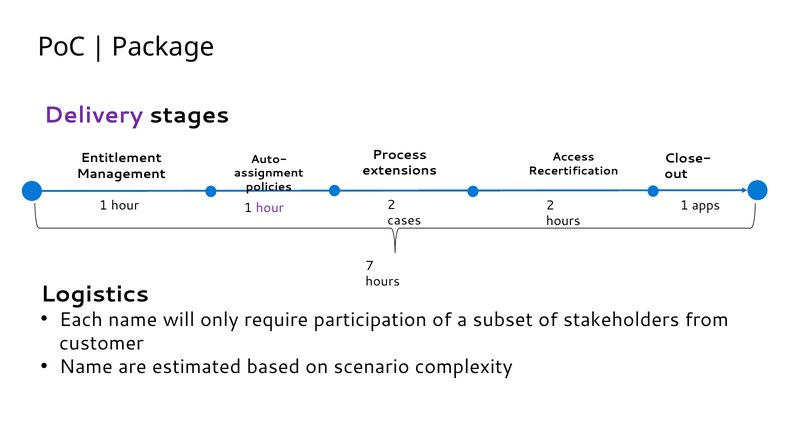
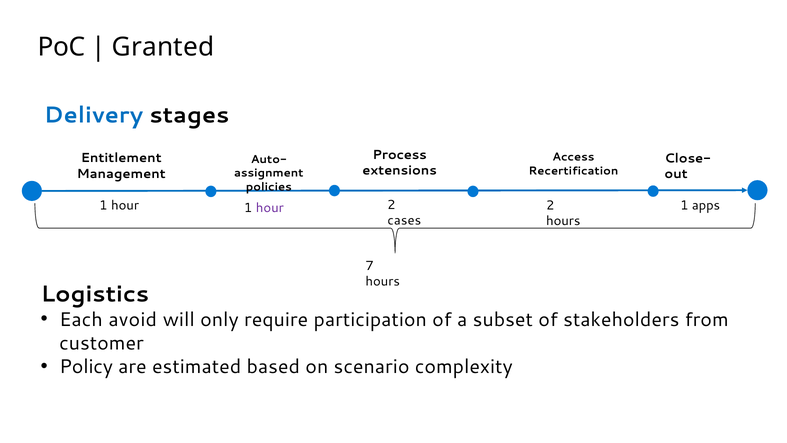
Package: Package -> Granted (163, 47)
Delivery colour: purple -> blue (93, 115)
Each name: name -> avoid (133, 319)
Name: Name -> Policy (86, 367)
